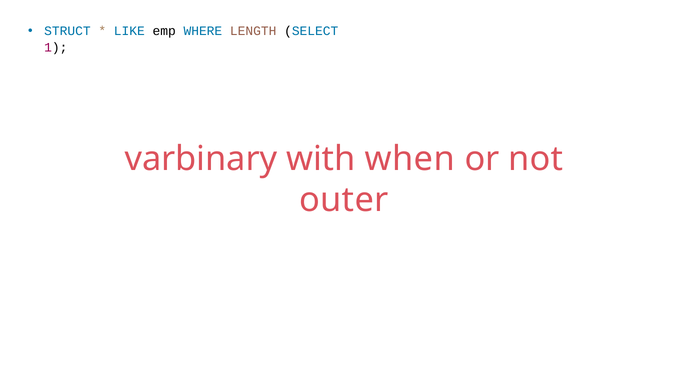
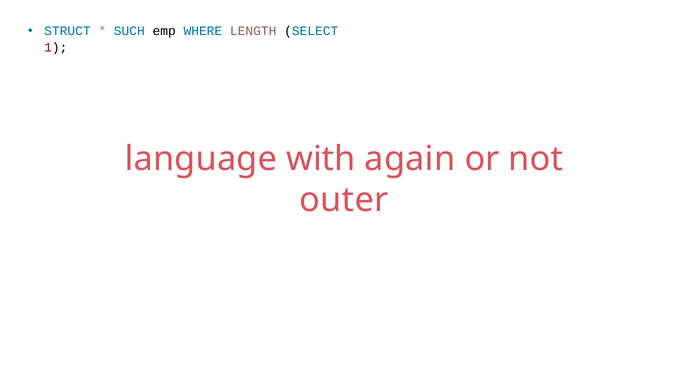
LIKE: LIKE -> SUCH (129, 31)
varbinary: varbinary -> language (201, 159)
when: when -> again (410, 159)
